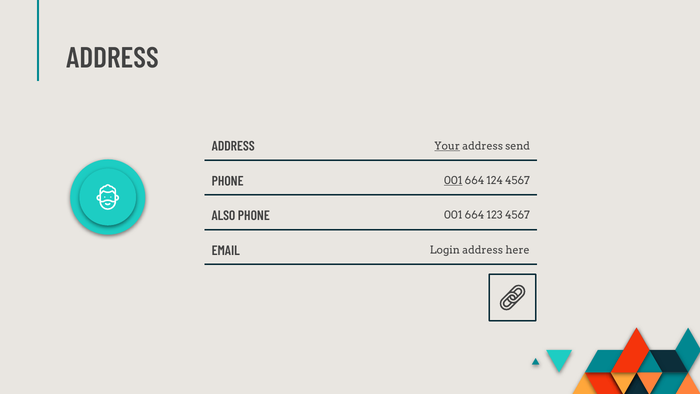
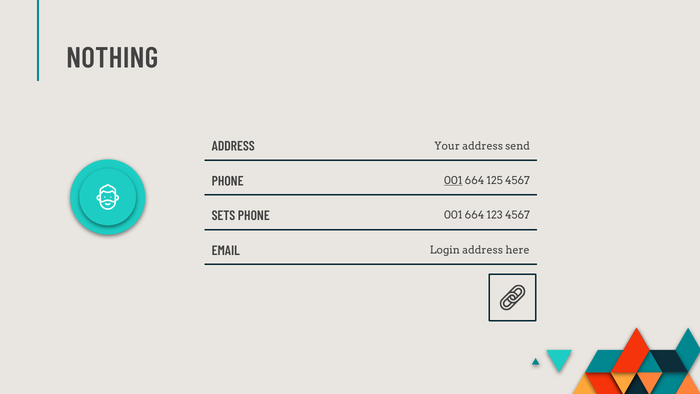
ADDRESS: ADDRESS -> NOTHING (112, 58)
Your underline: present -> none (447, 146)
124: 124 -> 125 (495, 181)
ALSO: ALSO -> SETS (223, 216)
